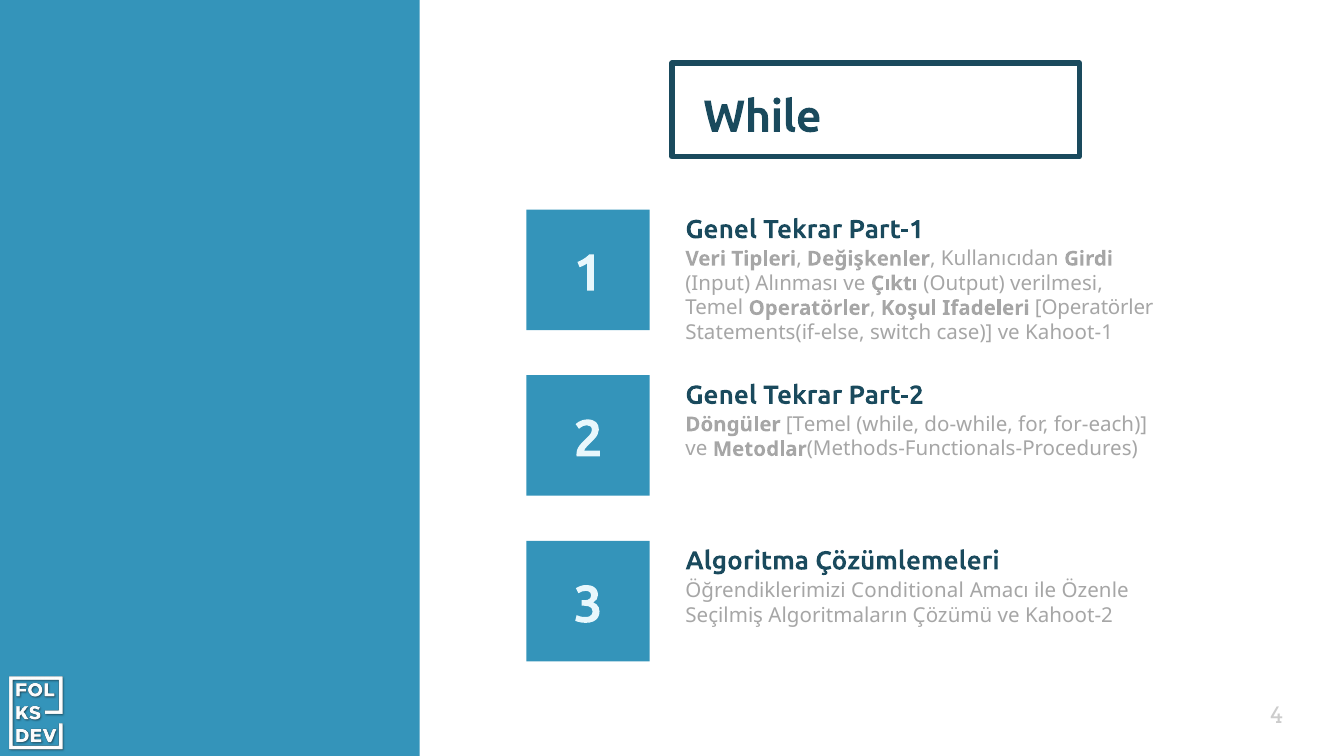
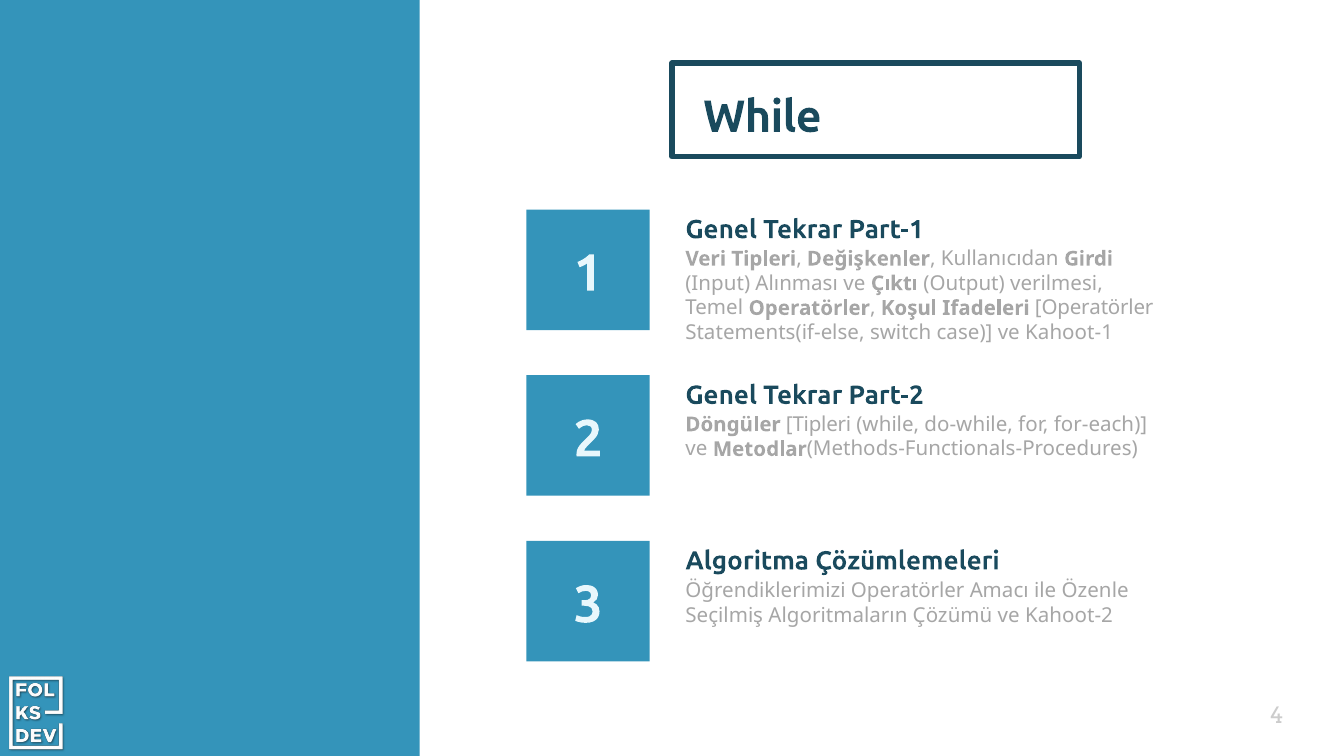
Döngüler Temel: Temel -> Tipleri (819, 425)
Öğrendiklerimizi Conditional: Conditional -> Operatörler (908, 591)
